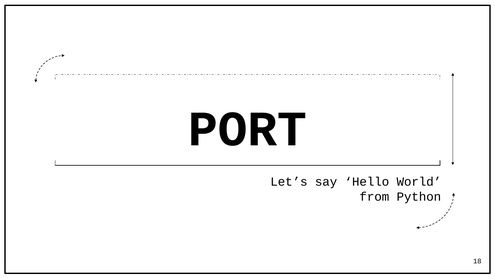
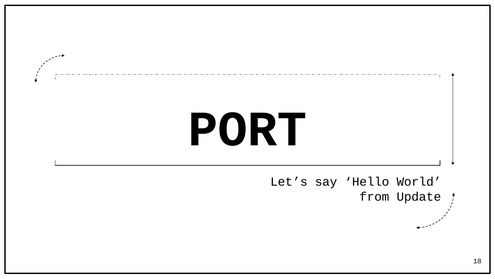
Python: Python -> Update (419, 196)
